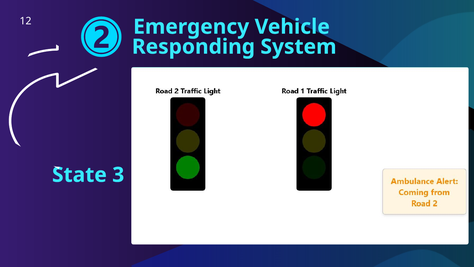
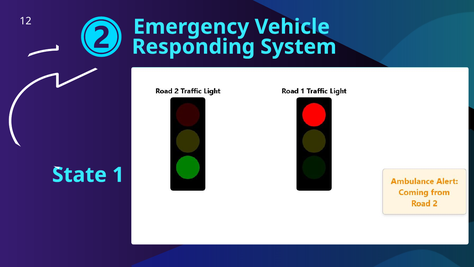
3: 3 -> 1 (118, 175)
